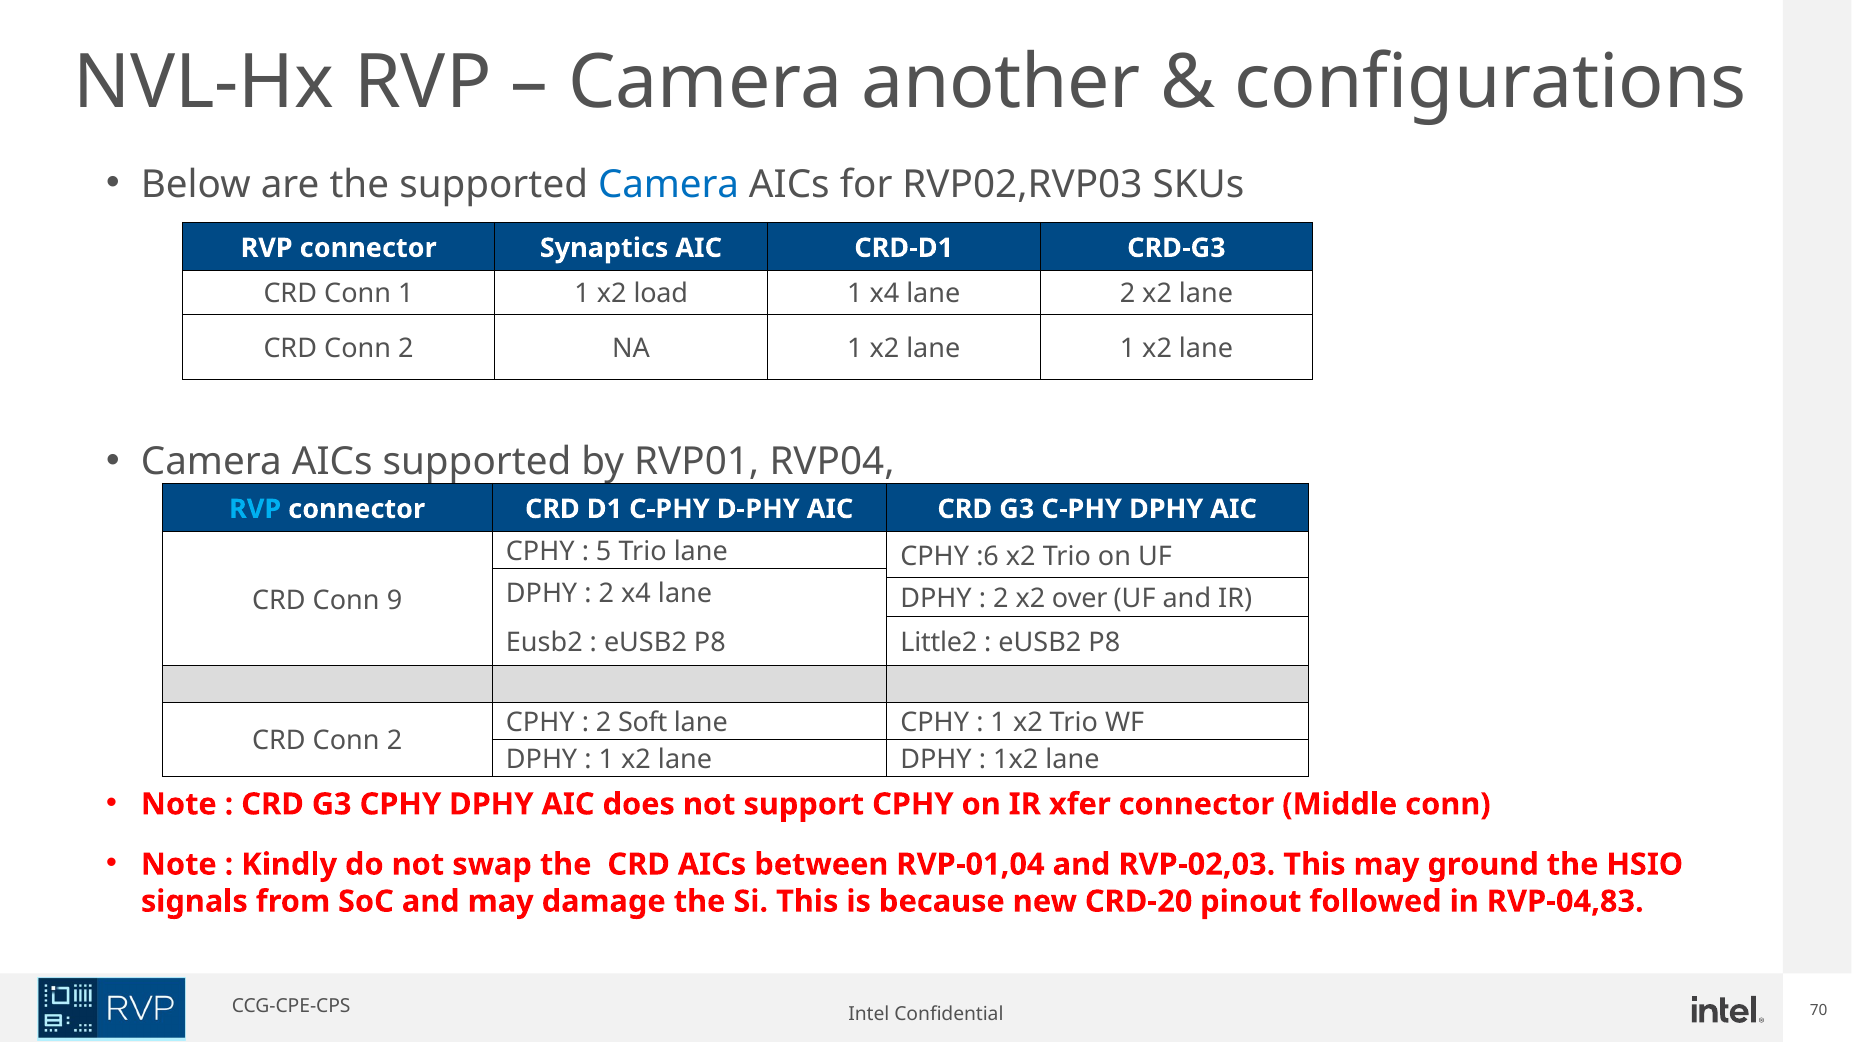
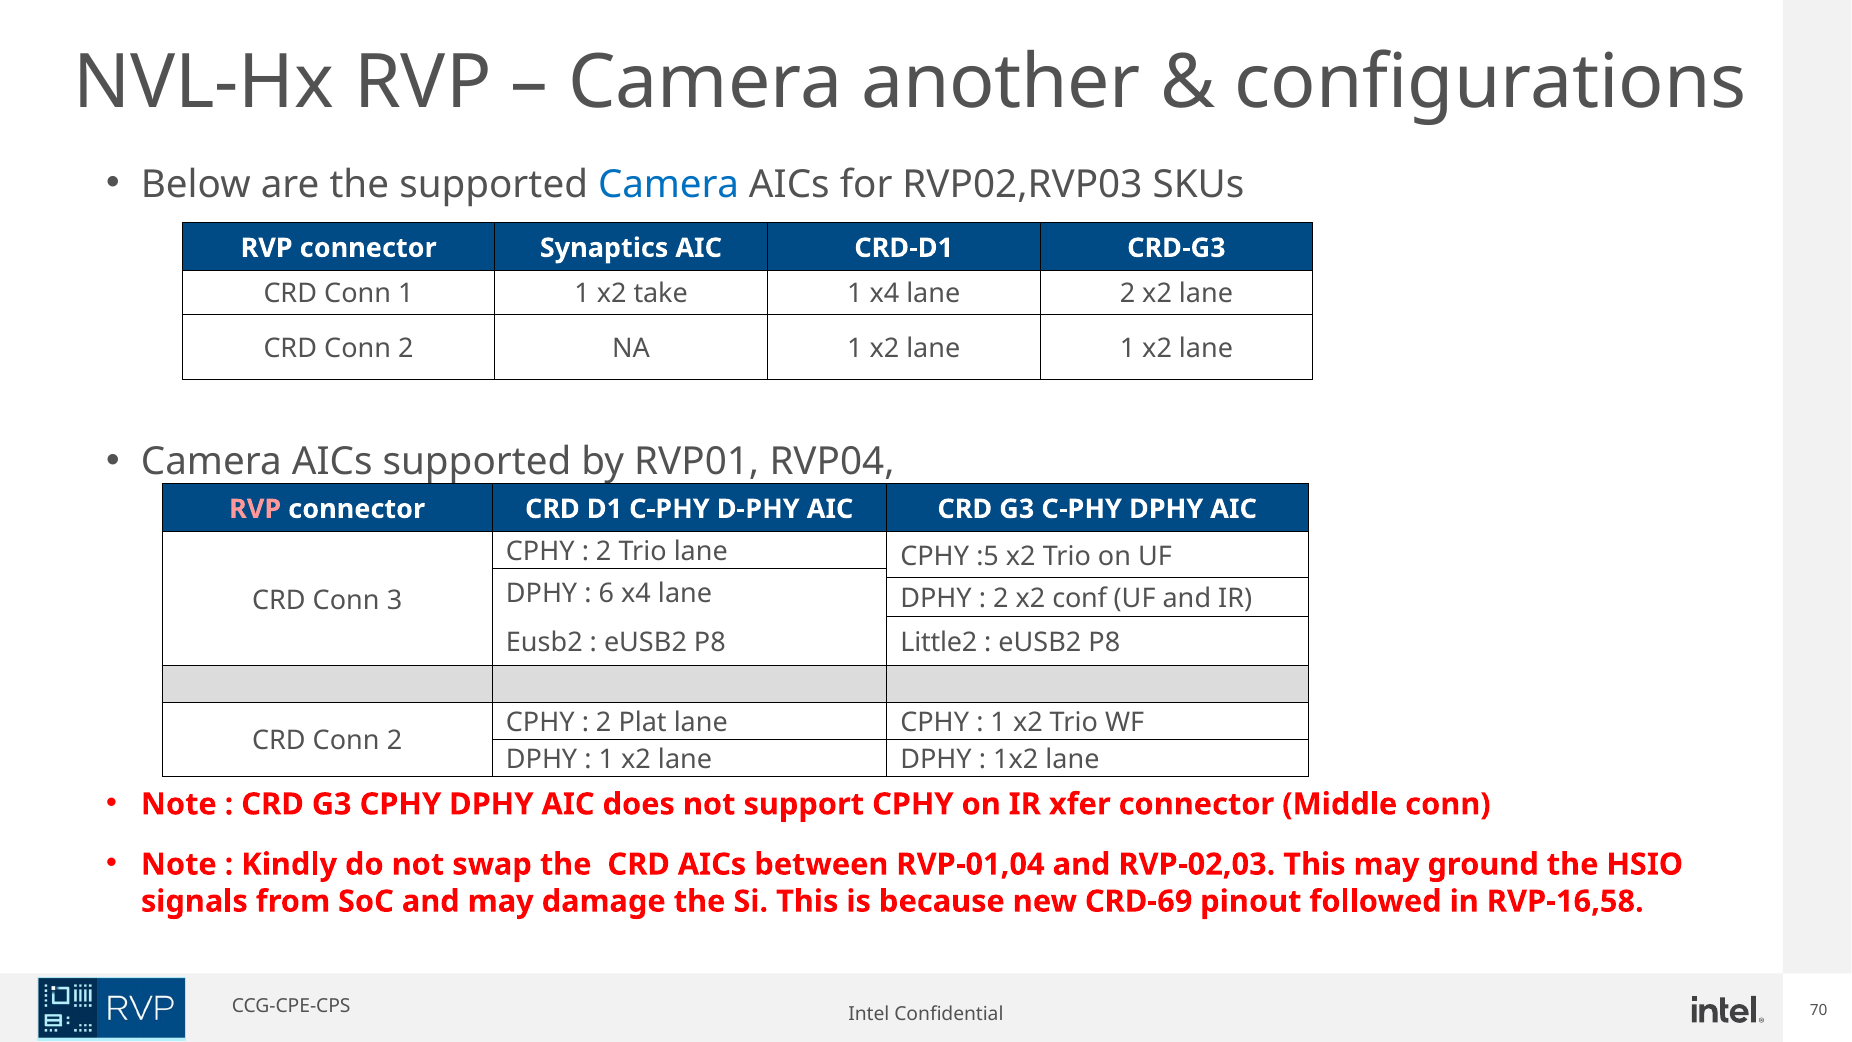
load: load -> take (661, 294)
RVP colour: light blue -> pink (255, 509)
5: 5 -> 2 (604, 551)
:6: :6 -> :5 (988, 556)
2: 2 -> 6 (606, 594)
over: over -> conf (1080, 598)
9: 9 -> 3 (394, 600)
Soft: Soft -> Plat (643, 722)
CRD-20: CRD-20 -> CRD-69 (1139, 901)
RVP-04,83: RVP-04,83 -> RVP-16,58 (1565, 901)
